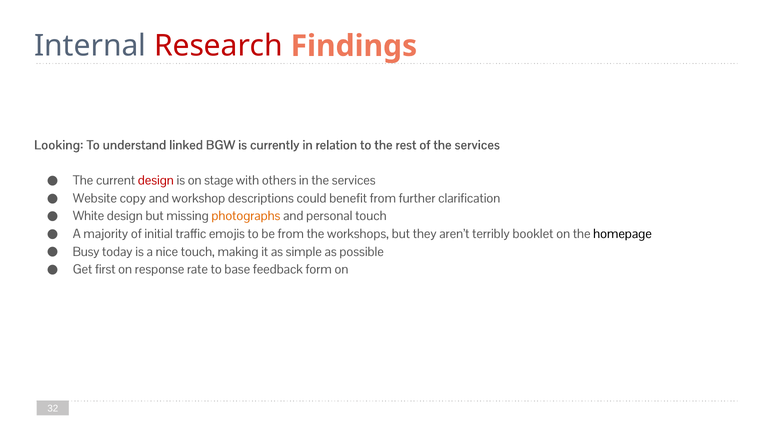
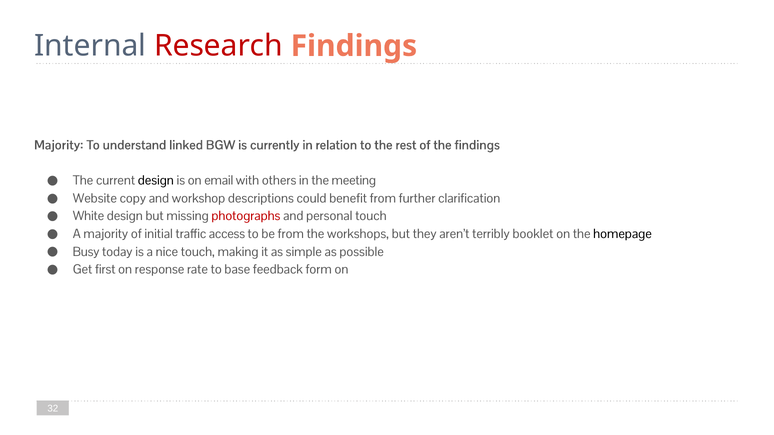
Looking: Looking -> Majority (59, 145)
of the services: services -> findings (477, 145)
design colour: red -> black (156, 181)
stage: stage -> email (219, 181)
in the services: services -> meeting (354, 181)
photographs colour: orange -> red (246, 216)
emojis: emojis -> access (227, 234)
